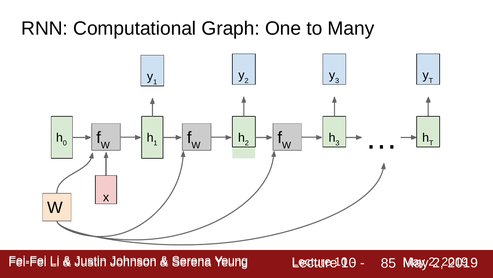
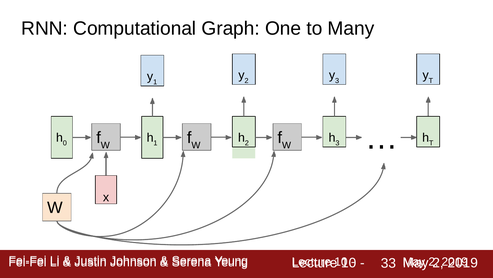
85: 85 -> 33 (388, 263)
